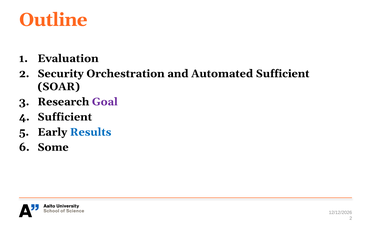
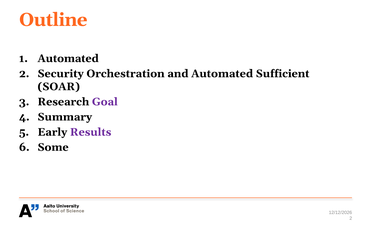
Evaluation: Evaluation -> Automated (68, 58)
Sufficient: Sufficient -> Summary (65, 117)
Results colour: blue -> purple (91, 132)
